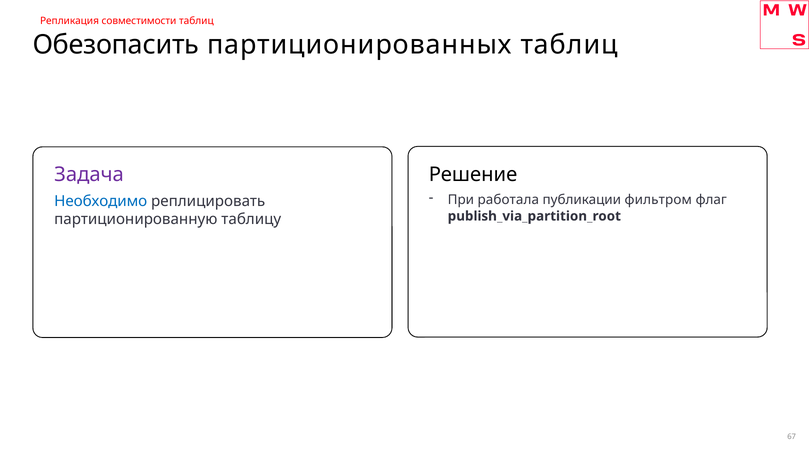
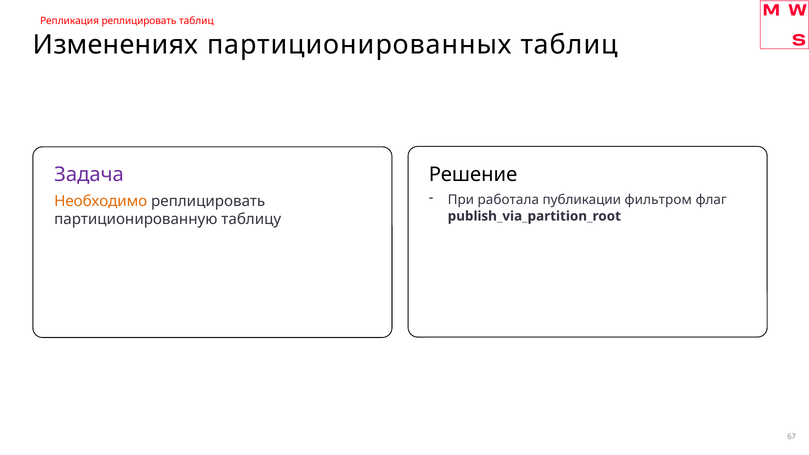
Репликация совместимости: совместимости -> реплицировать (139, 21)
Обезопасить: Обезопасить -> Изменениях (116, 45)
Необходимо colour: blue -> orange (101, 201)
